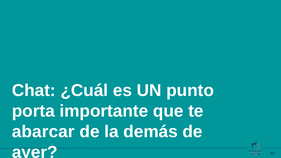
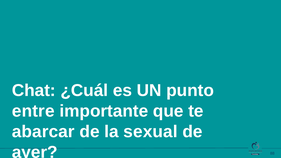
porta: porta -> entre (33, 111)
demás: demás -> sexual (150, 132)
